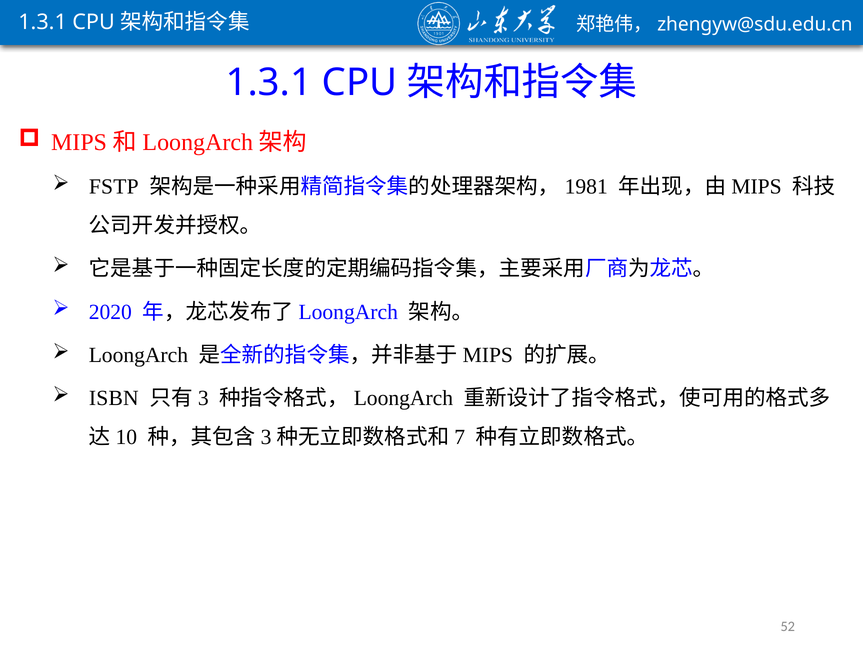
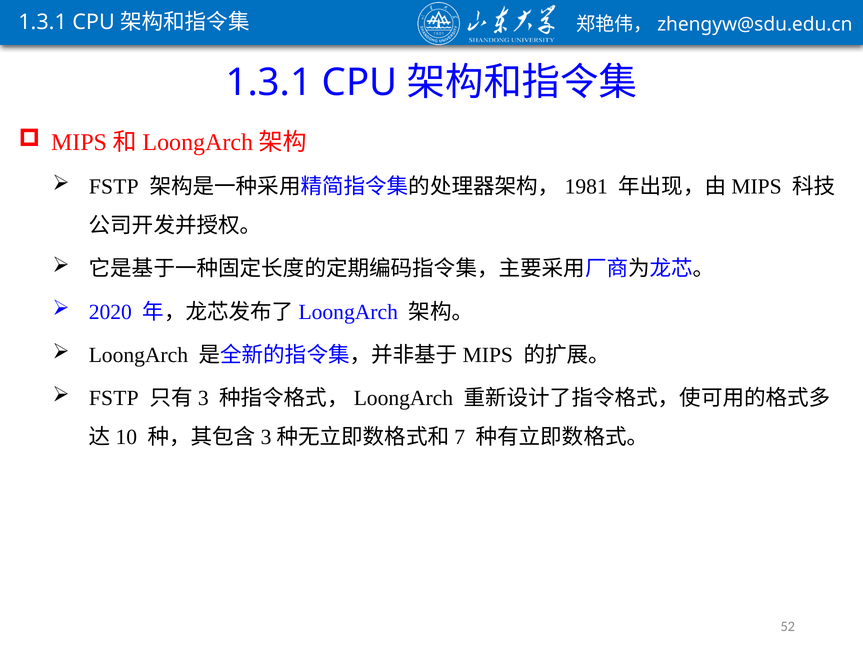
ISBN: ISBN -> FSTP (114, 398)
